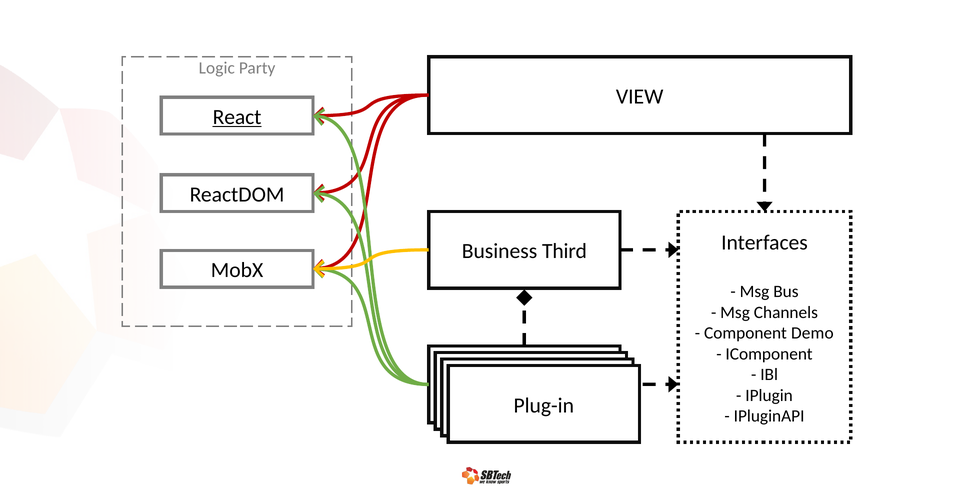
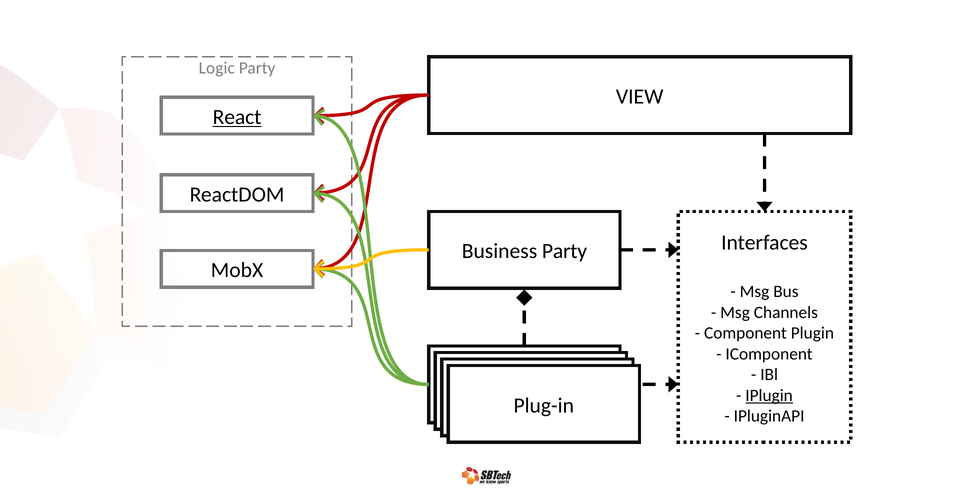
Business Third: Third -> Party (565, 252)
Demo: Demo -> Plugin (812, 334)
IPlugin underline: none -> present (769, 396)
